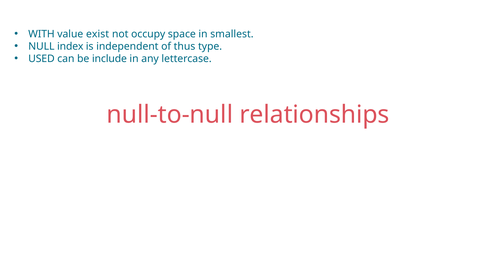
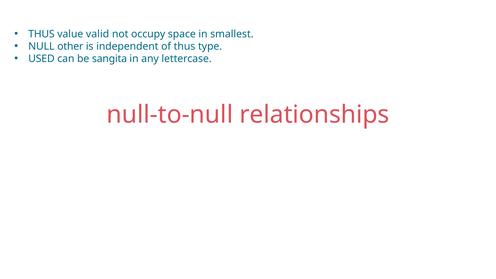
WITH: WITH -> THUS (41, 34)
exist: exist -> valid (98, 34)
index: index -> other (70, 46)
include: include -> sangita (109, 59)
